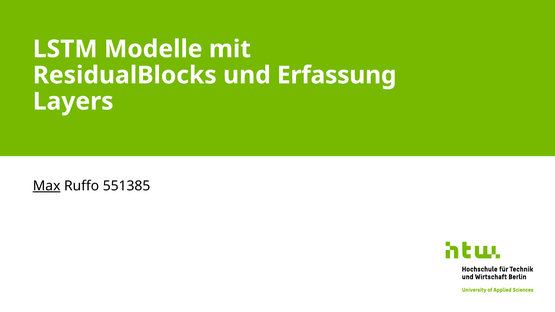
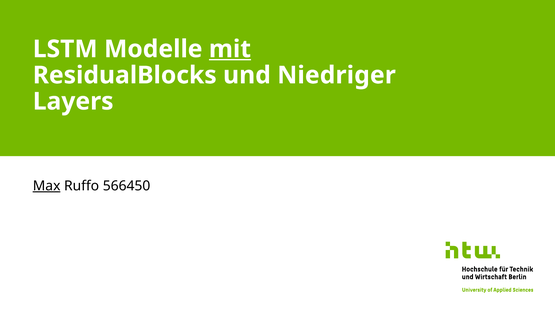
mit underline: none -> present (230, 49)
Erfassung: Erfassung -> Niedriger (337, 75)
551385: 551385 -> 566450 (127, 186)
